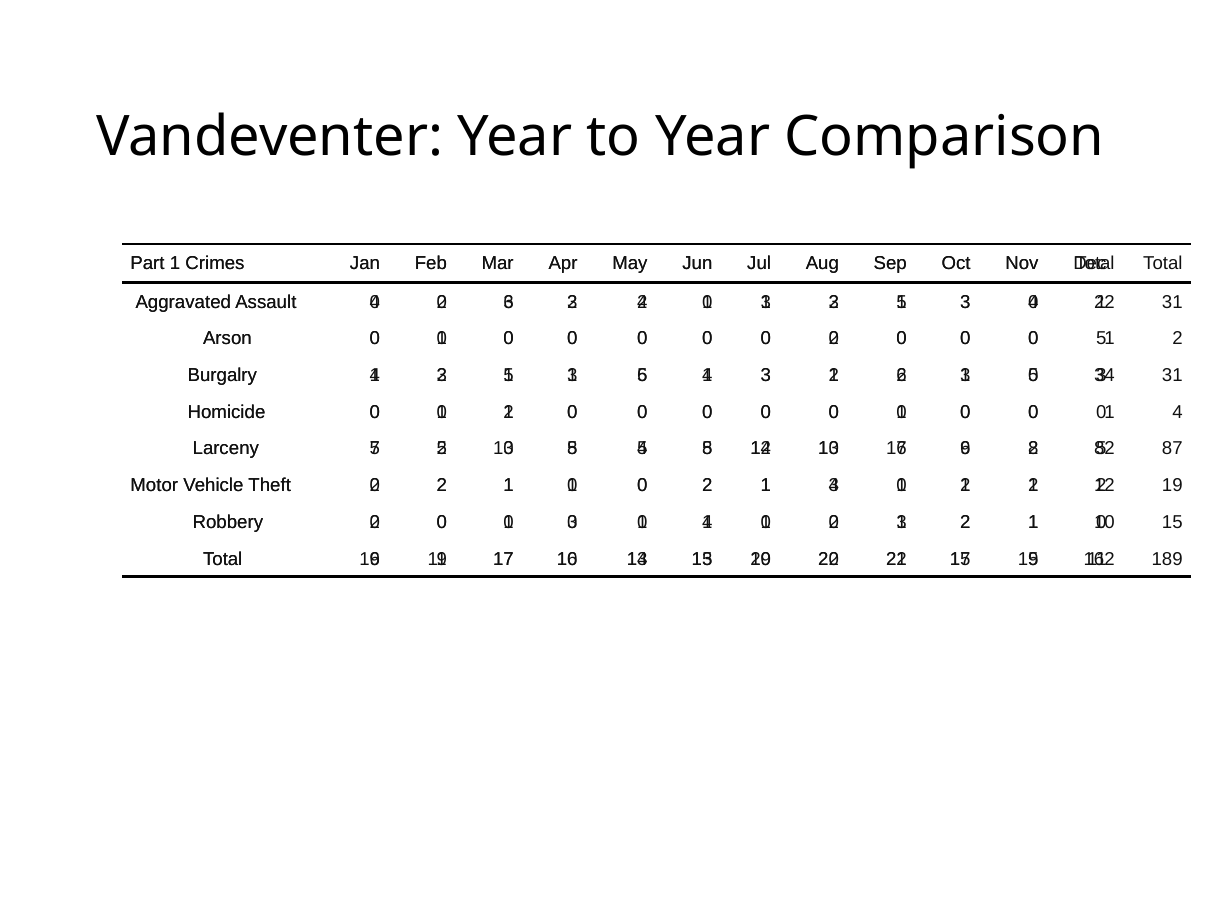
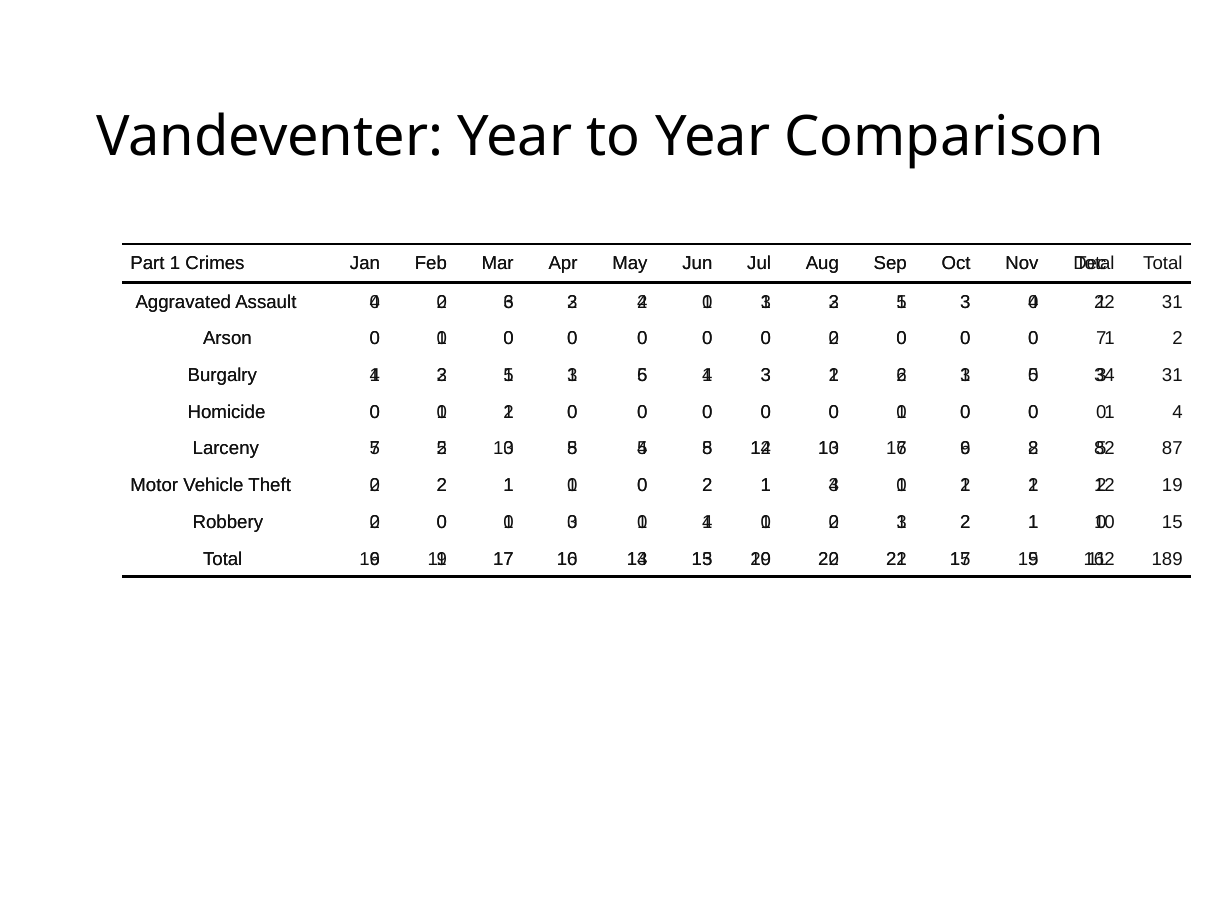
5: 5 -> 7 (1101, 339)
